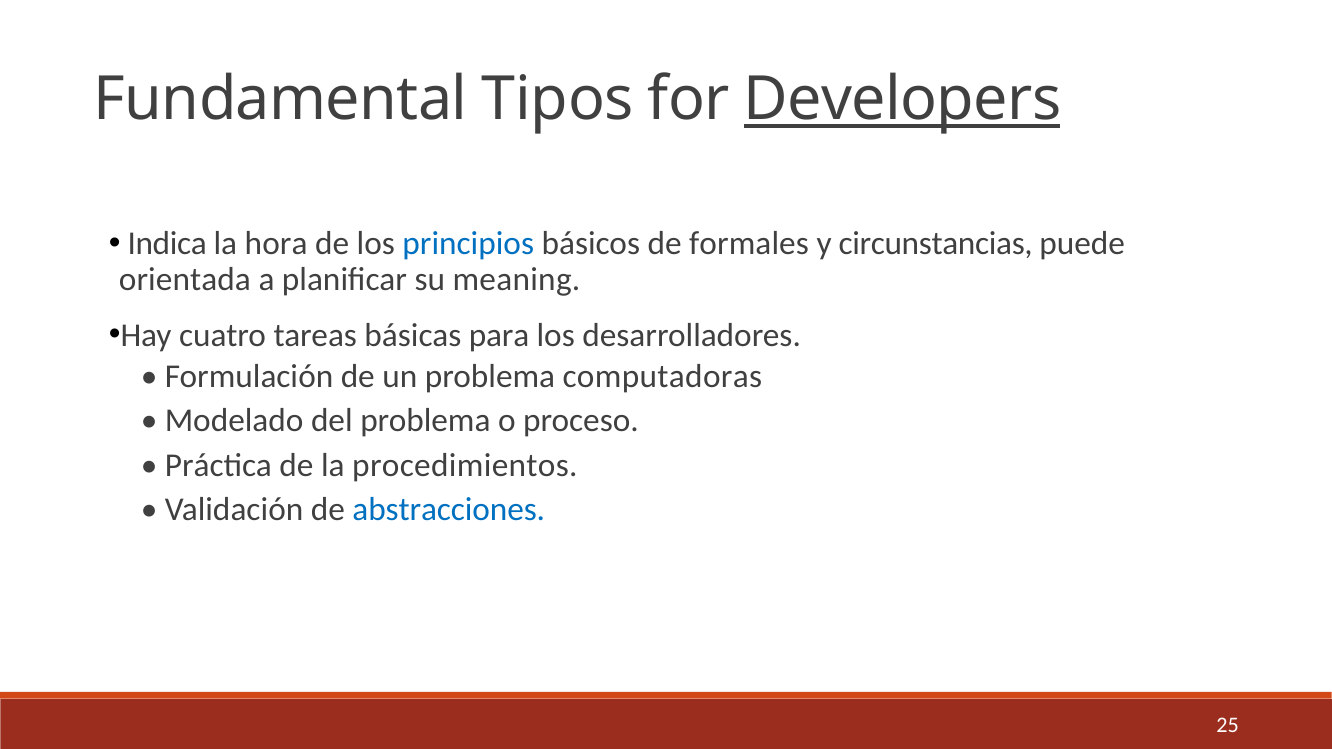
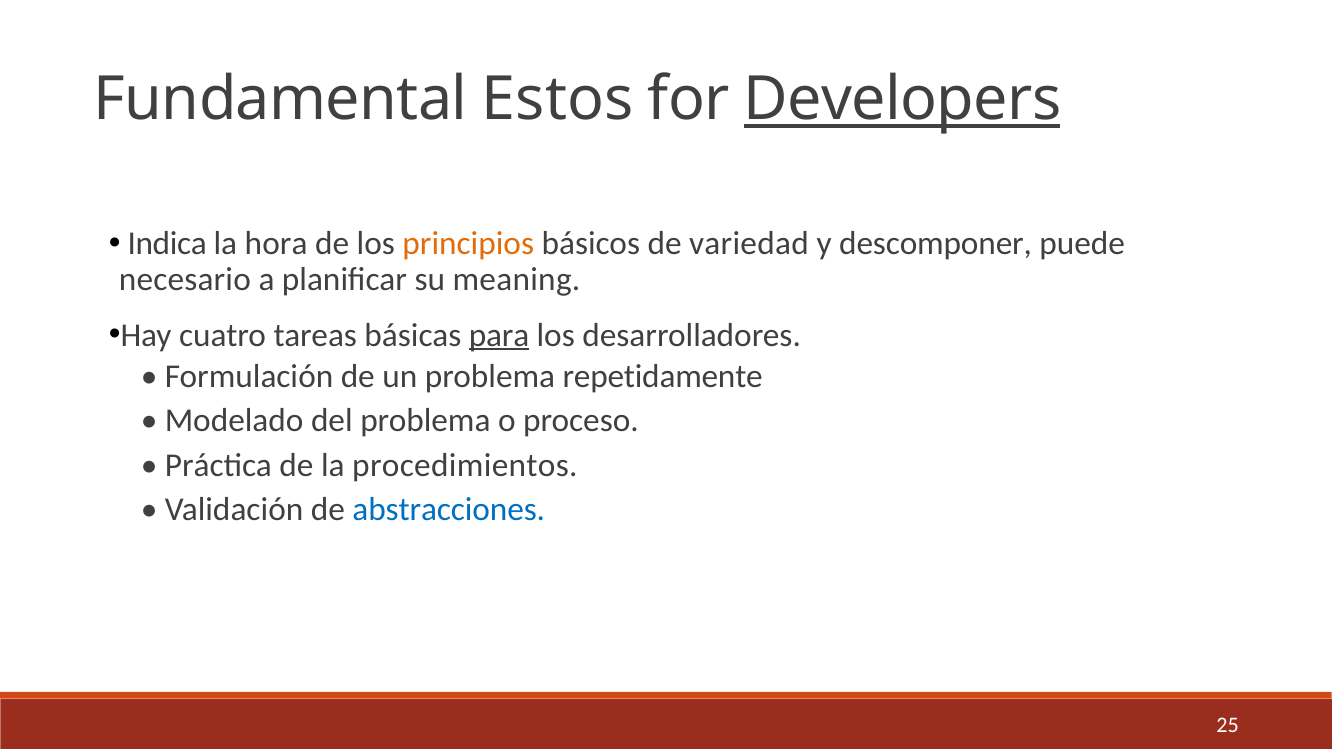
Tipos: Tipos -> Estos (558, 100)
principios colour: blue -> orange (468, 244)
formales: formales -> variedad (749, 244)
circunstancias: circunstancias -> descomponer (936, 244)
orientada: orientada -> necesario (185, 280)
para underline: none -> present (499, 335)
computadoras: computadoras -> repetidamente (663, 377)
